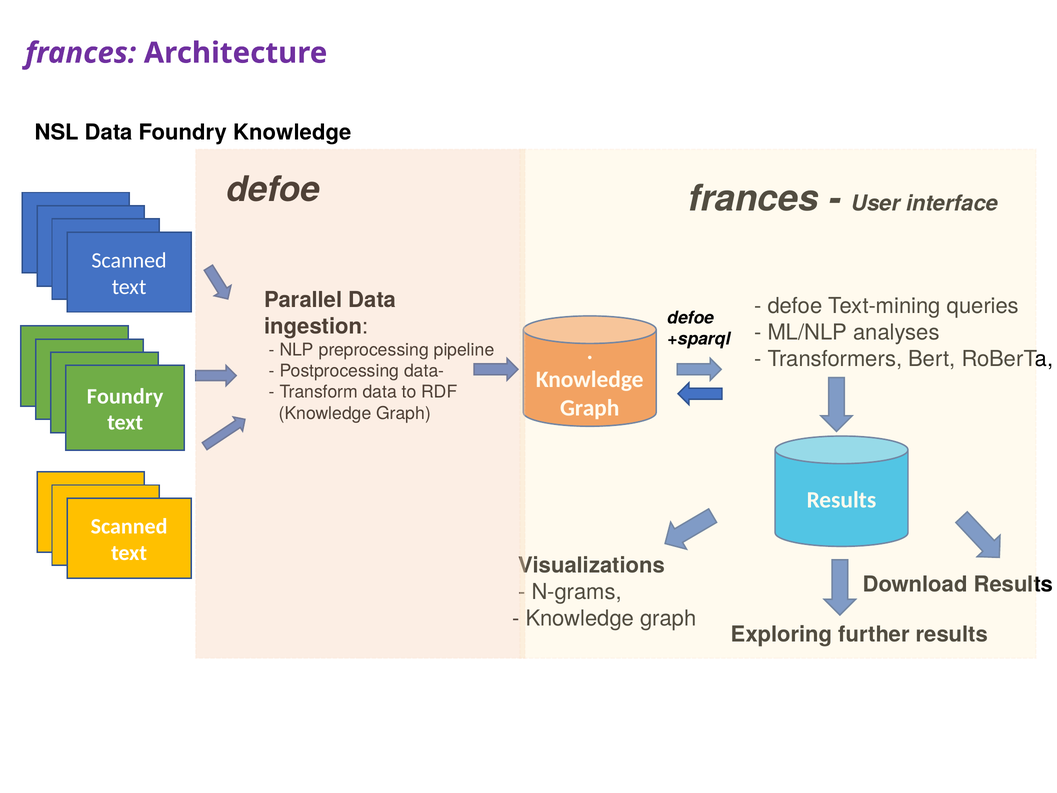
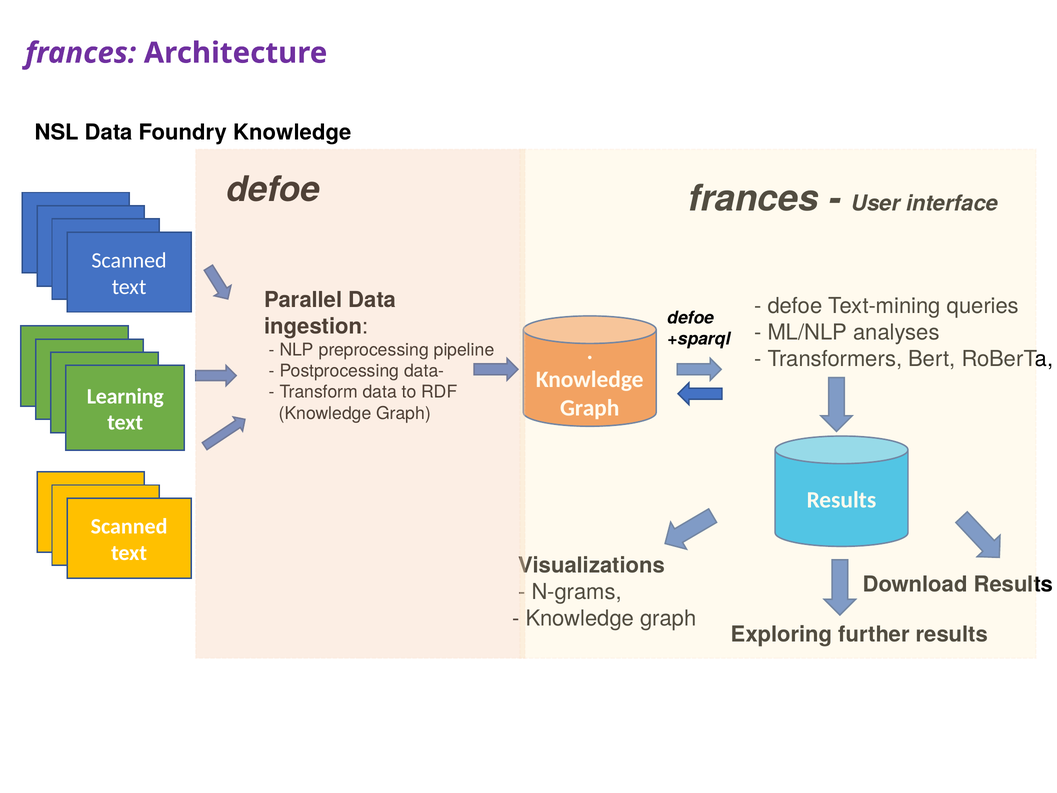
Foundry: Foundry -> Learning (125, 396)
